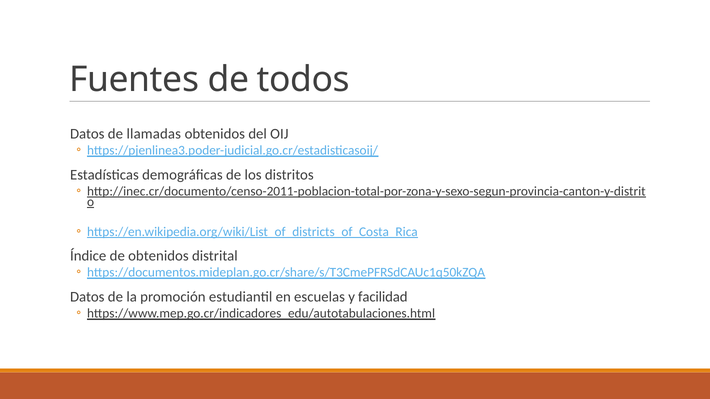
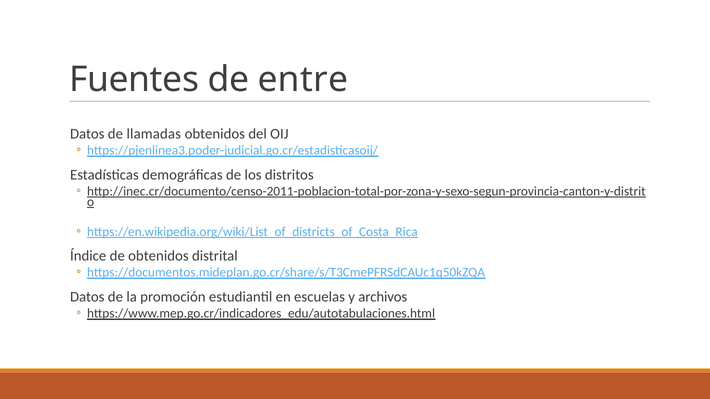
todos: todos -> entre (303, 80)
facilidad: facilidad -> archivos (383, 297)
